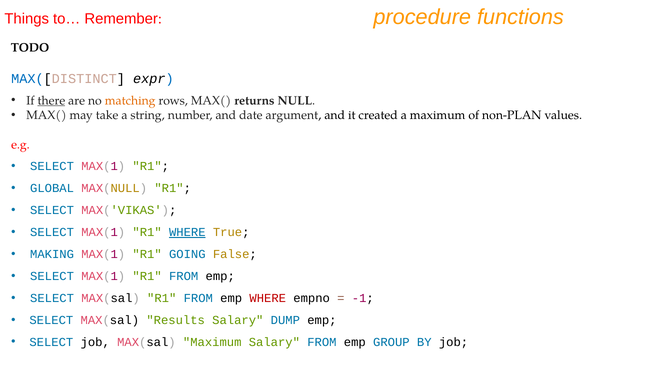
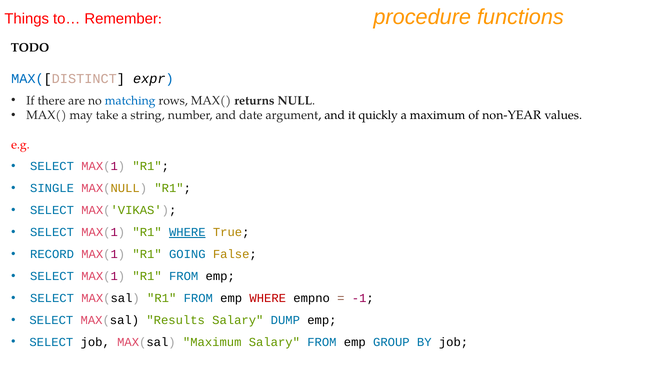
there underline: present -> none (51, 100)
matching colour: orange -> blue (130, 100)
created: created -> quickly (378, 115)
non-PLAN: non-PLAN -> non-YEAR (512, 115)
GLOBAL: GLOBAL -> SINGLE (52, 188)
MAKING: MAKING -> RECORD (52, 254)
